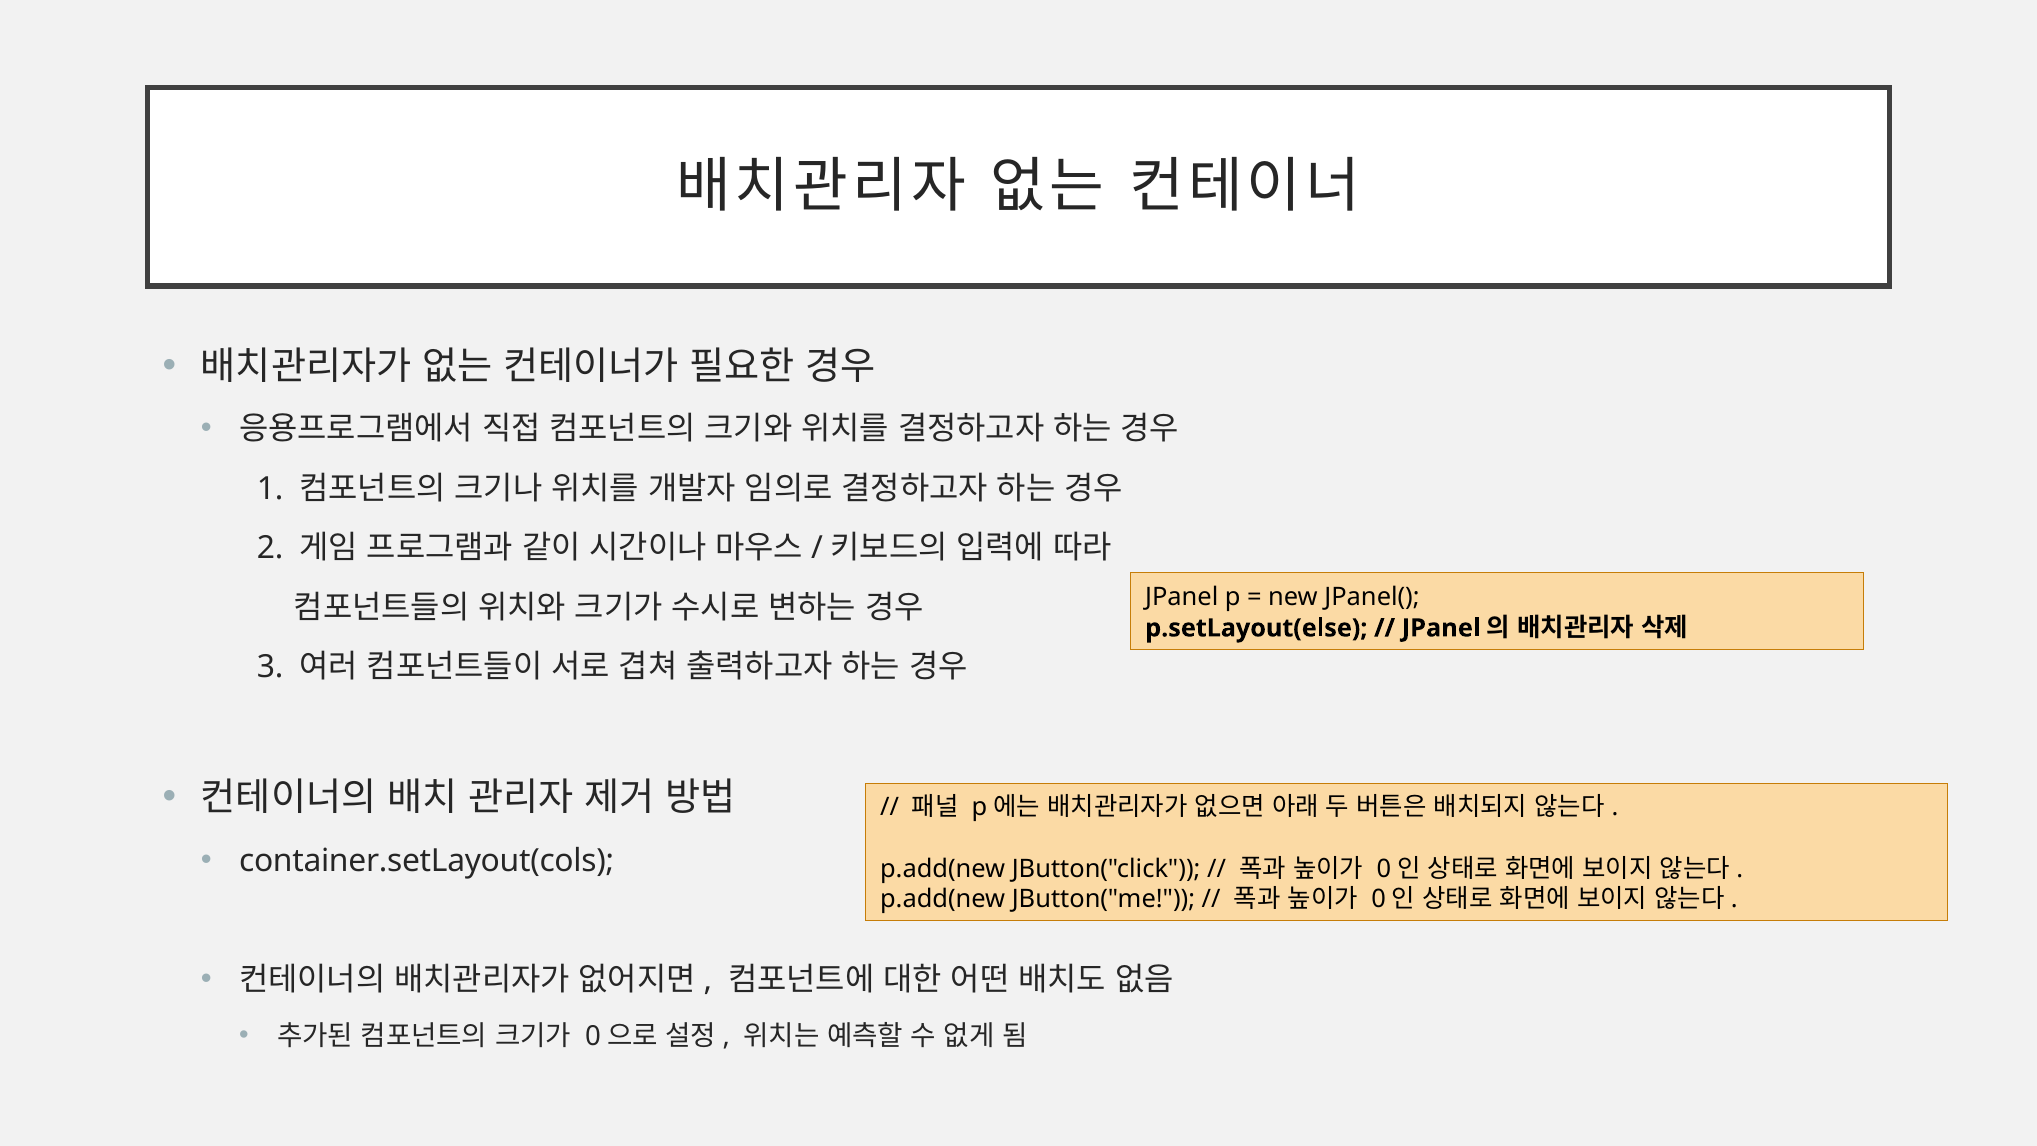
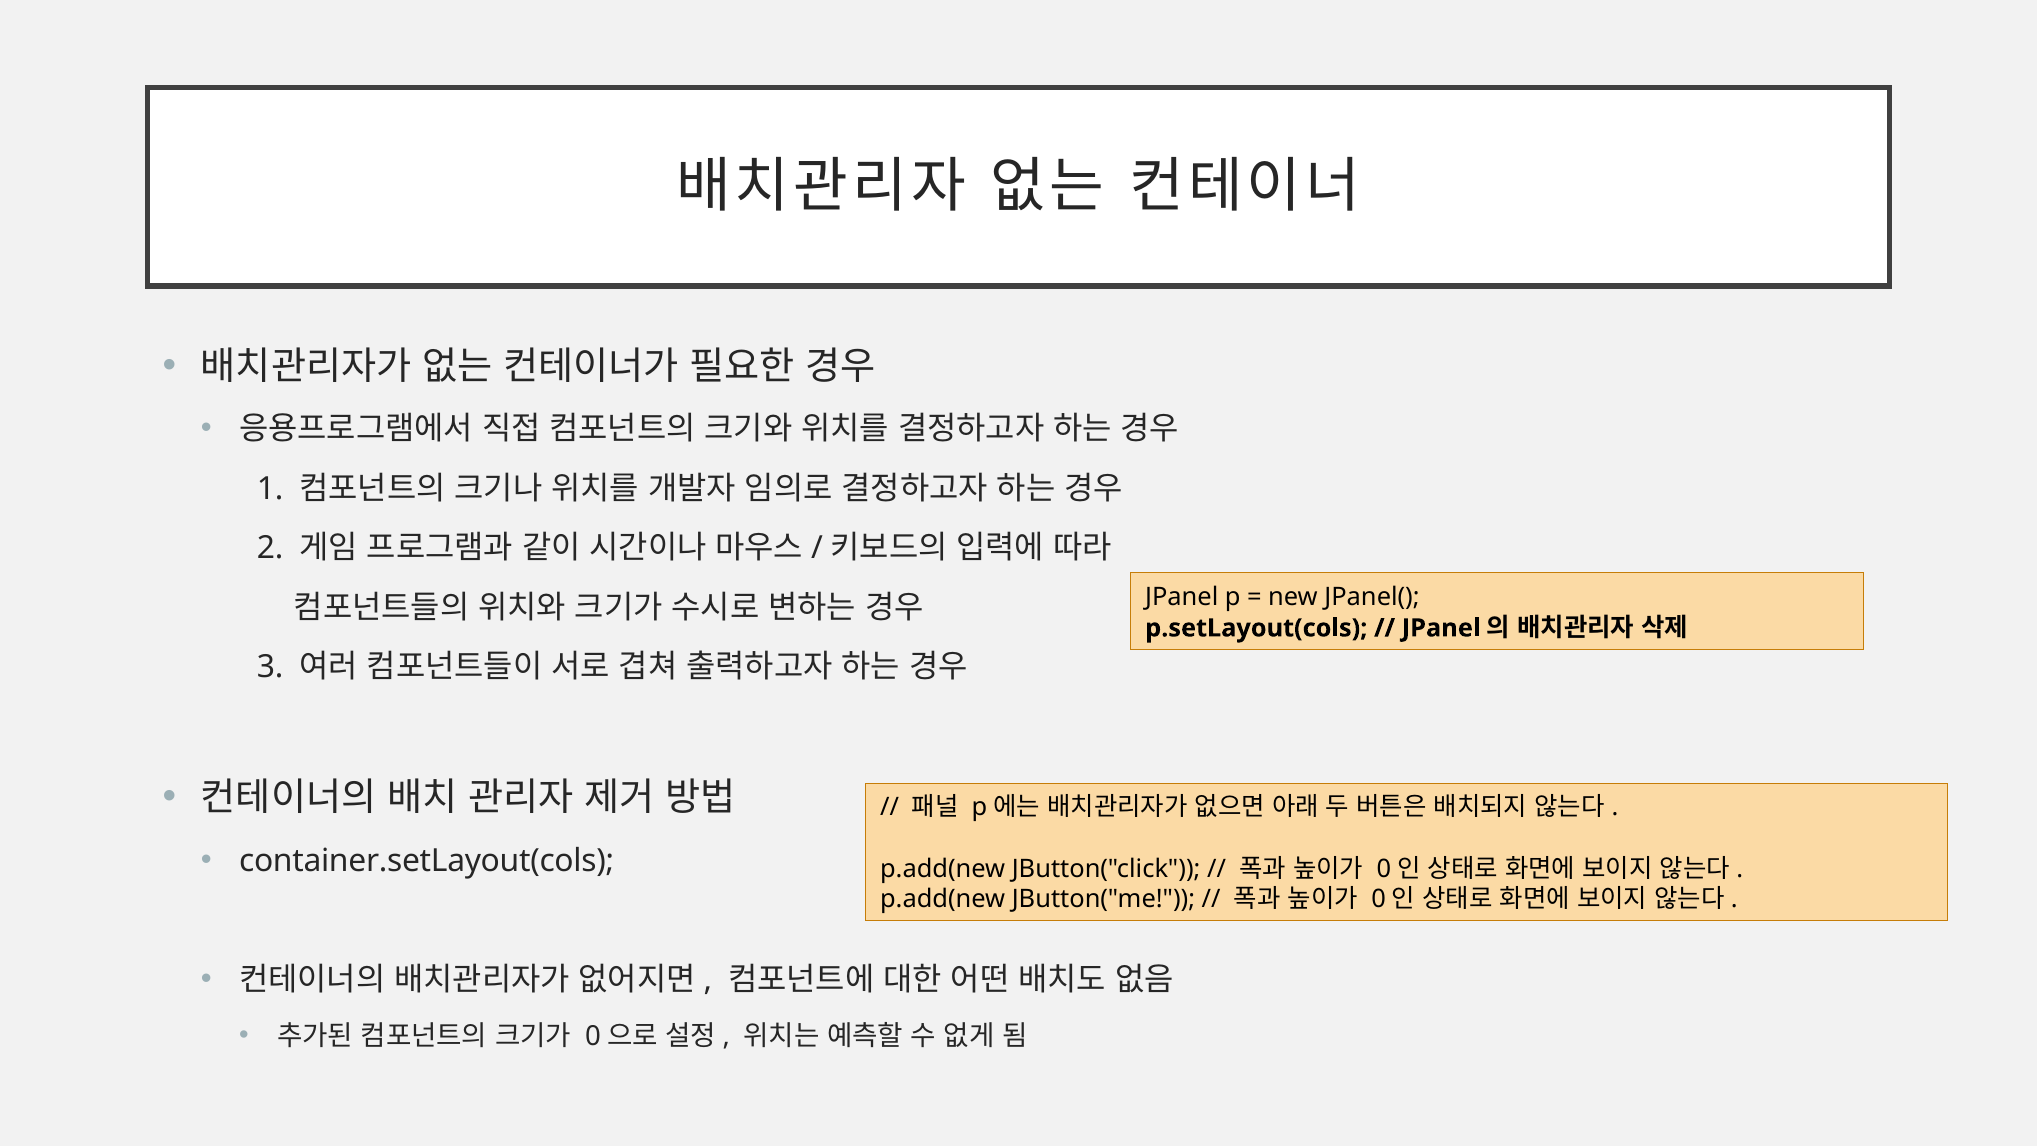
p.setLayout(else: p.setLayout(else -> p.setLayout(cols (1256, 628)
